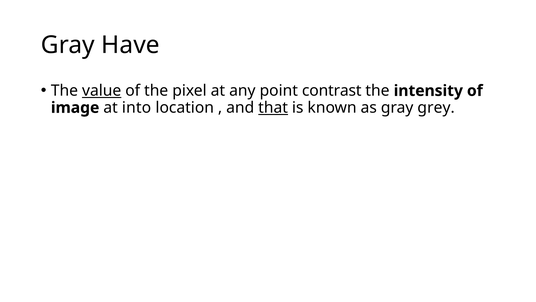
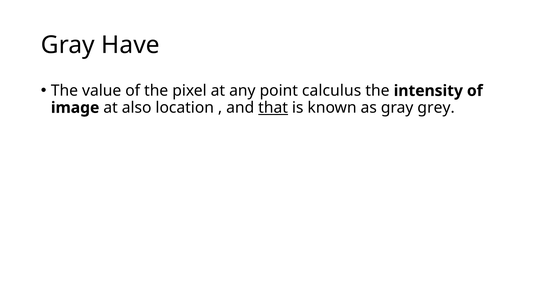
value underline: present -> none (102, 91)
contrast: contrast -> calculus (332, 91)
into: into -> also (137, 108)
